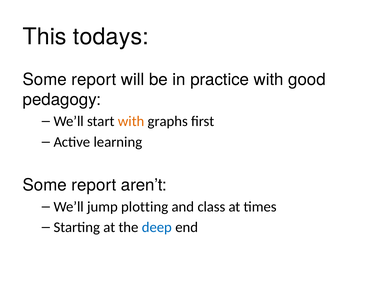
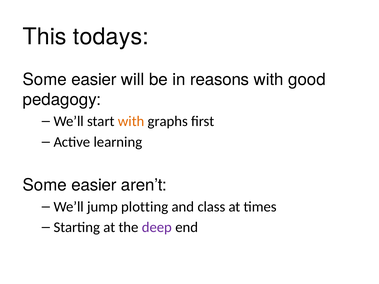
report: report -> easier (94, 80)
practice: practice -> reasons (220, 80)
report: report -> easier (94, 185)
deep colour: blue -> purple (157, 228)
